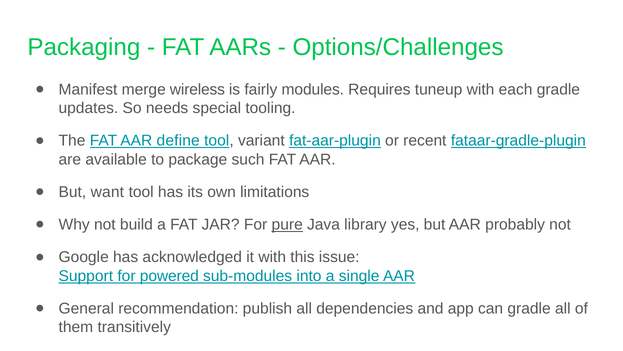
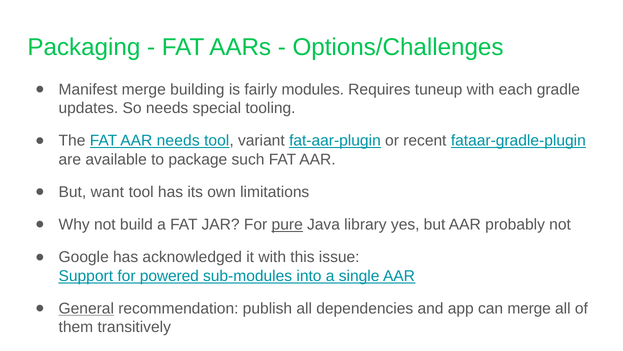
wireless: wireless -> building (197, 89)
AAR define: define -> needs (178, 141)
General underline: none -> present (86, 308)
can gradle: gradle -> merge (529, 308)
